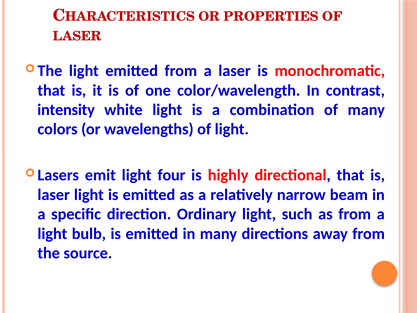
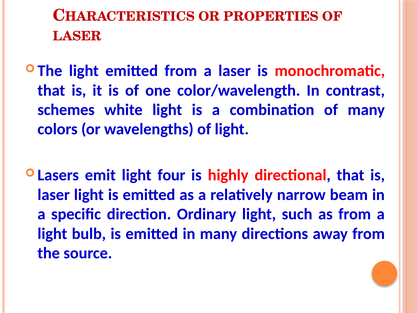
intensity: intensity -> schemes (66, 110)
